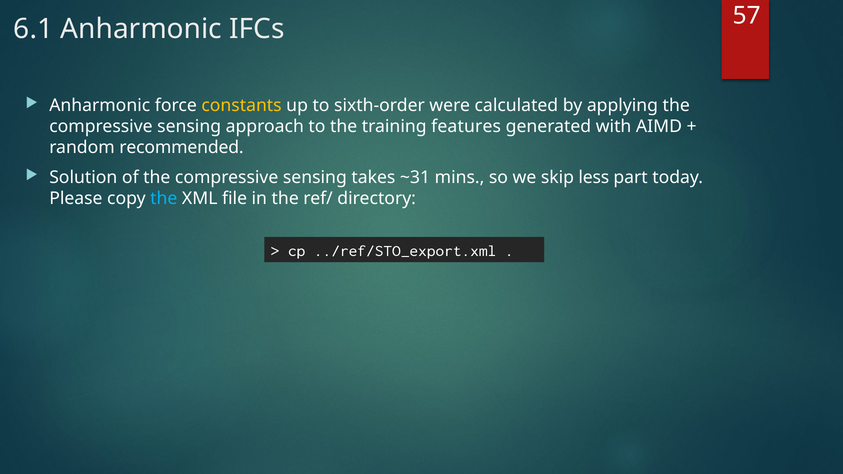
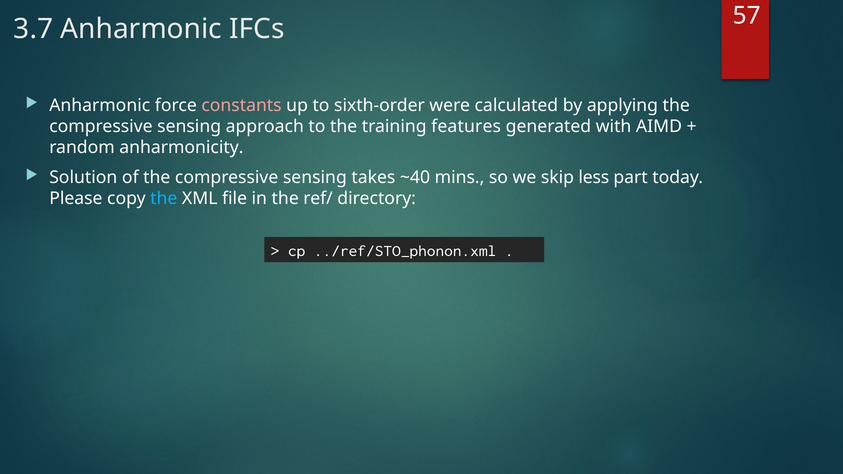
6.1: 6.1 -> 3.7 (33, 29)
constants colour: yellow -> pink (242, 106)
recommended: recommended -> anharmonicity (181, 148)
~31: ~31 -> ~40 (415, 178)
../ref/STO_export.xml: ../ref/STO_export.xml -> ../ref/STO_phonon.xml (405, 251)
